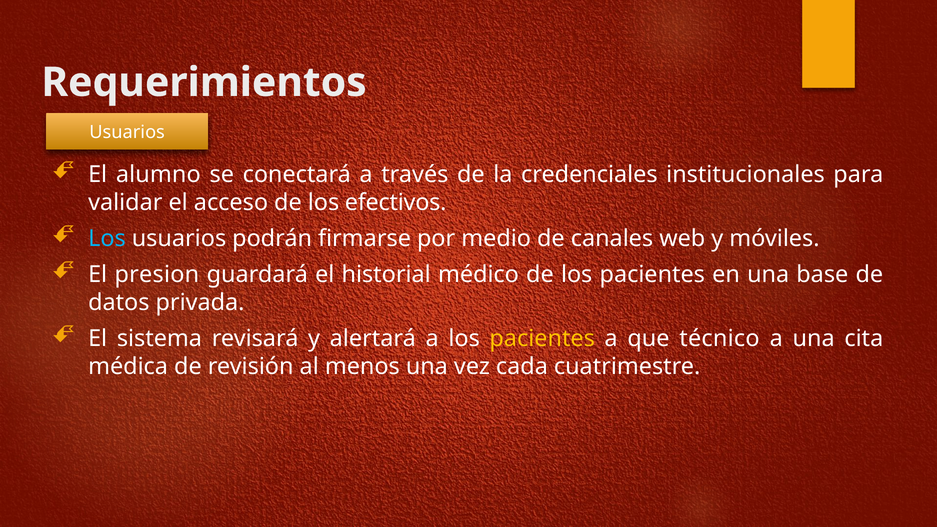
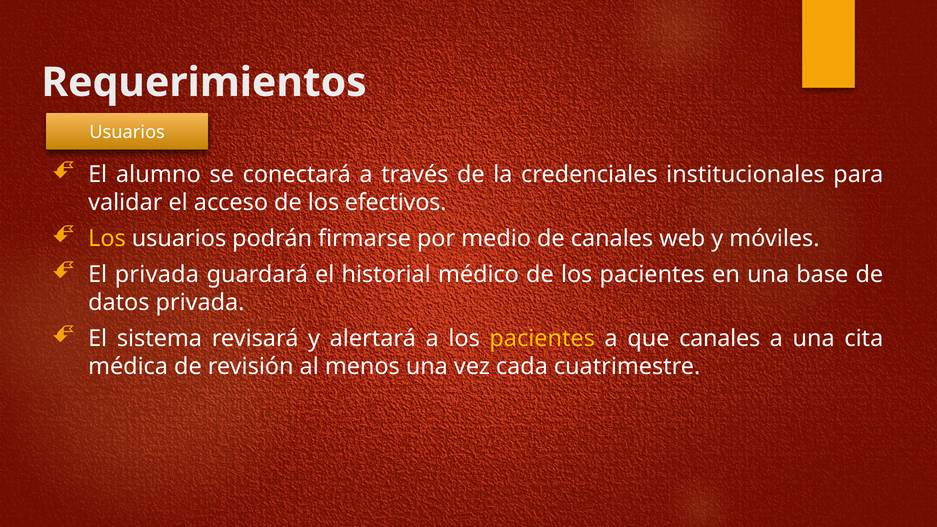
Los colour: light blue -> yellow (107, 239)
El presion: presion -> privada (157, 274)
que técnico: técnico -> canales (720, 338)
